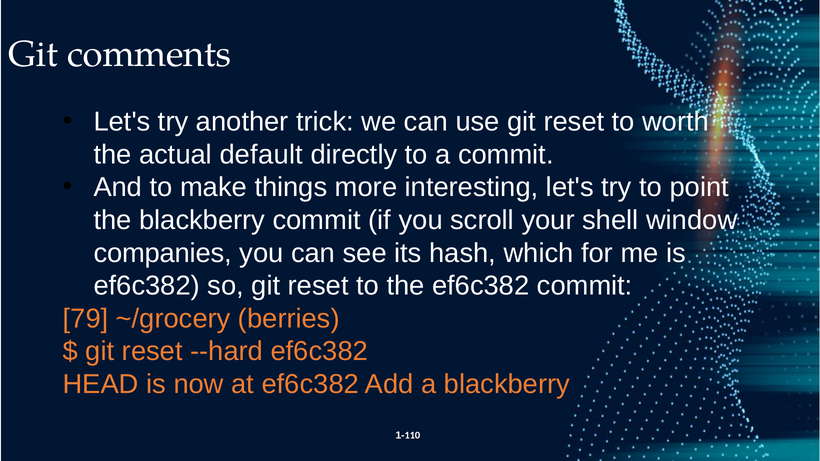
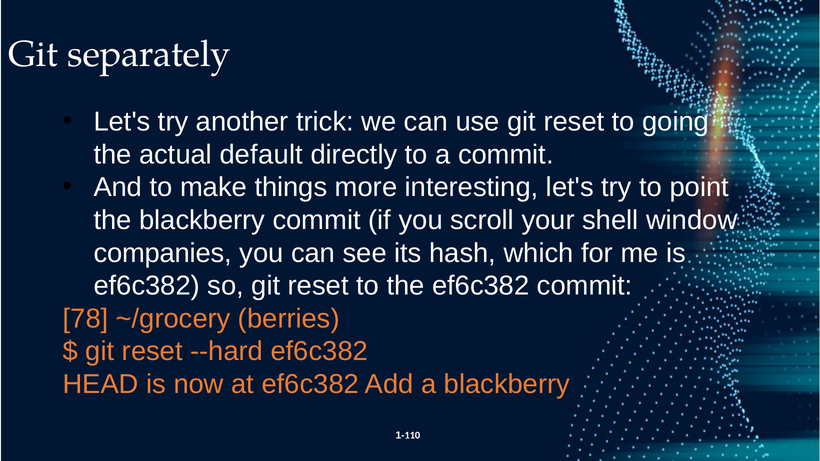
comments: comments -> separately (149, 54)
worth: worth -> going (676, 122)
79: 79 -> 78 (86, 319)
